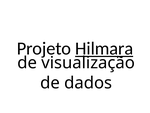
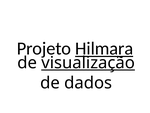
visualização underline: none -> present (88, 63)
